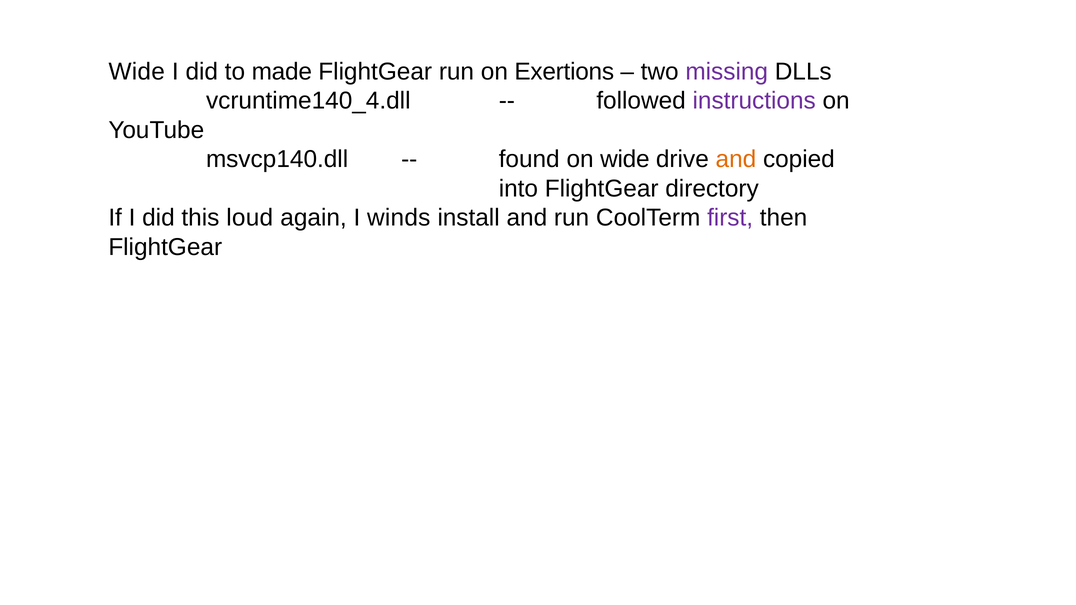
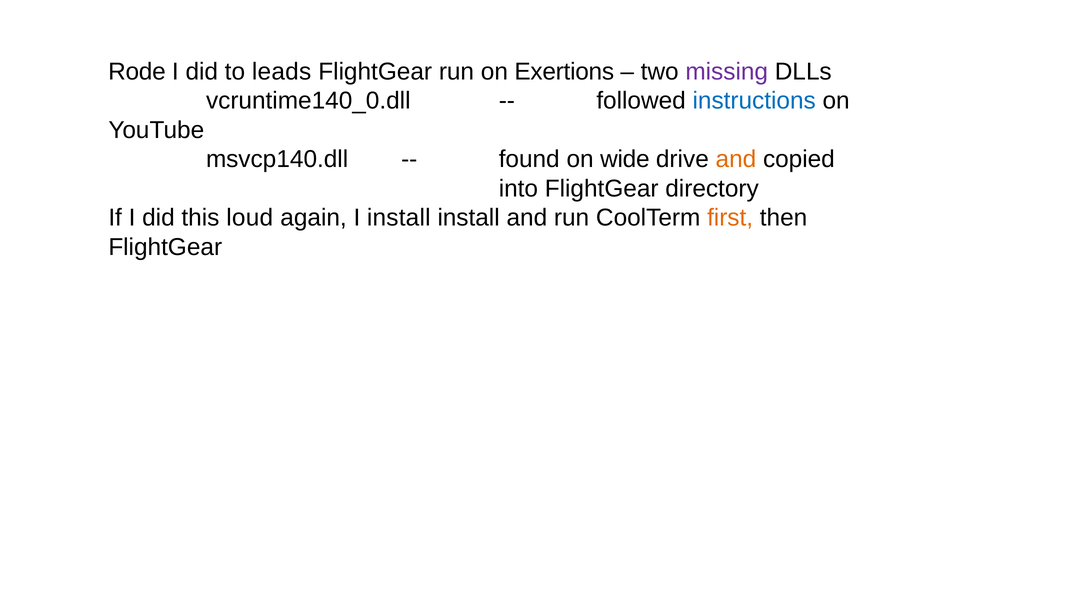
Wide: Wide -> Rode (137, 72)
made: made -> leads (282, 72)
vcruntime140_4.dll: vcruntime140_4.dll -> vcruntime140_0.dll (308, 101)
instructions colour: purple -> blue (754, 101)
I winds: winds -> install (399, 218)
first colour: purple -> orange (730, 218)
